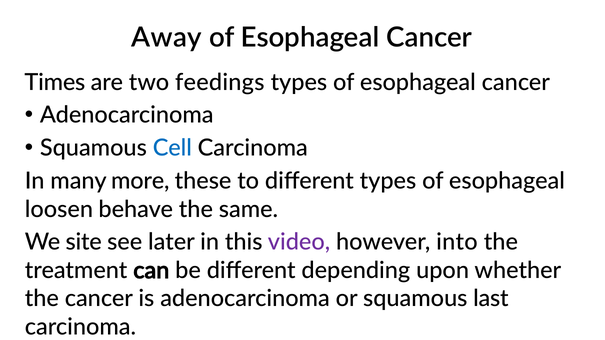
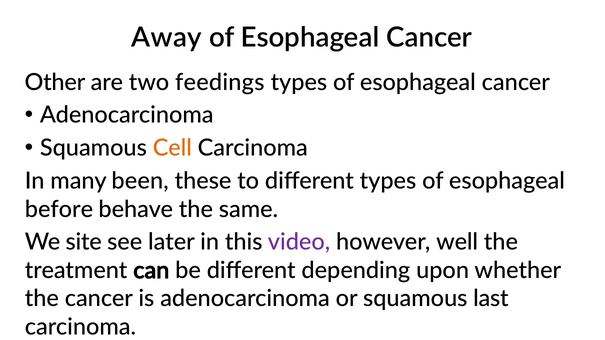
Times: Times -> Other (55, 82)
Cell colour: blue -> orange (172, 148)
more: more -> been (140, 181)
loosen: loosen -> before (59, 209)
into: into -> well (457, 242)
